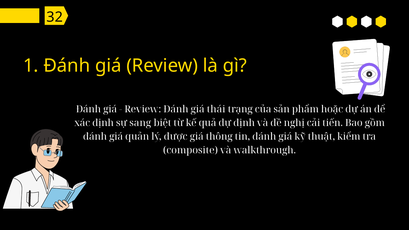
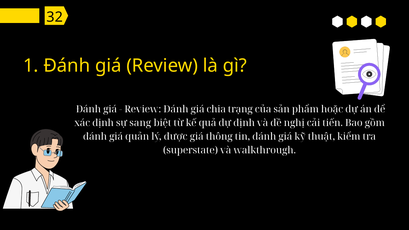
thái: thái -> chia (216, 109)
composite: composite -> superstate (191, 150)
